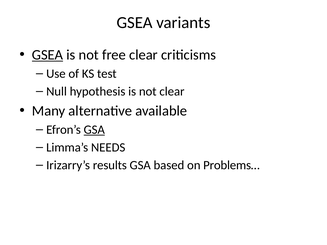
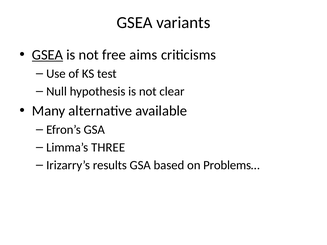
free clear: clear -> aims (143, 55)
GSA underline: present -> none (94, 130)
NEEDS: NEEDS -> THREE (108, 148)
